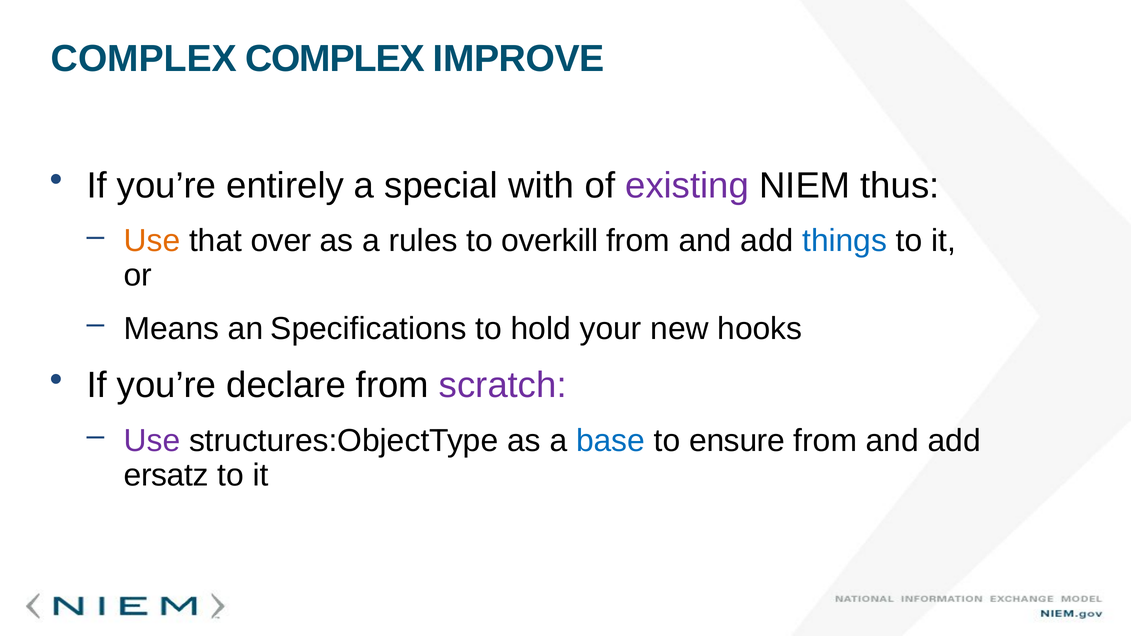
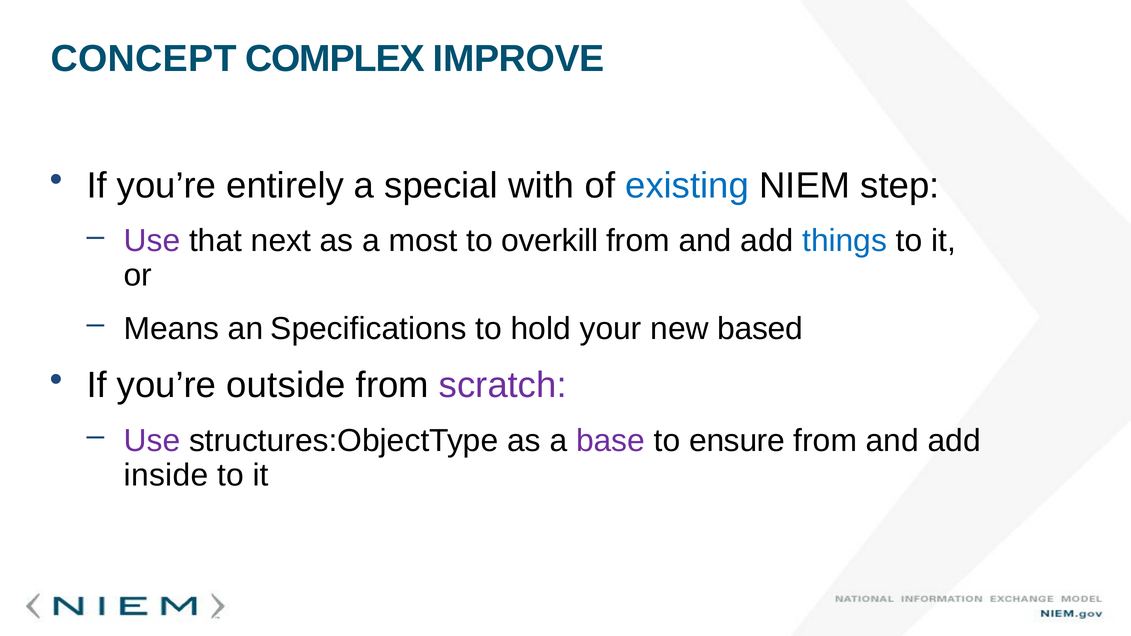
COMPLEX: COMPLEX -> CONCEPT (144, 59)
existing colour: purple -> blue (687, 186)
thus: thus -> step (900, 186)
Use colour: orange -> purple (152, 241)
over: over -> next (281, 241)
rules: rules -> most (423, 241)
hooks: hooks -> based (760, 329)
declare: declare -> outside (286, 385)
base colour: blue -> purple (611, 441)
ersatz: ersatz -> inside (166, 475)
